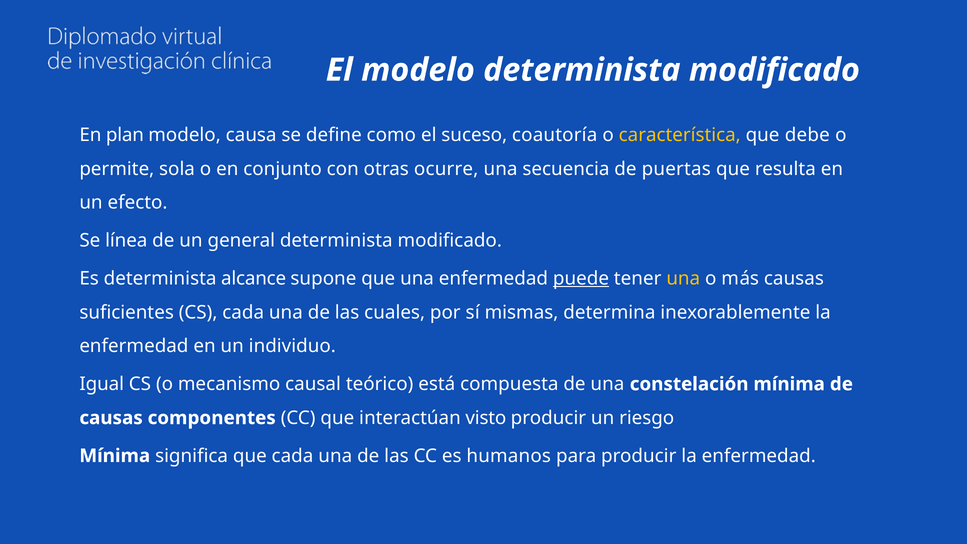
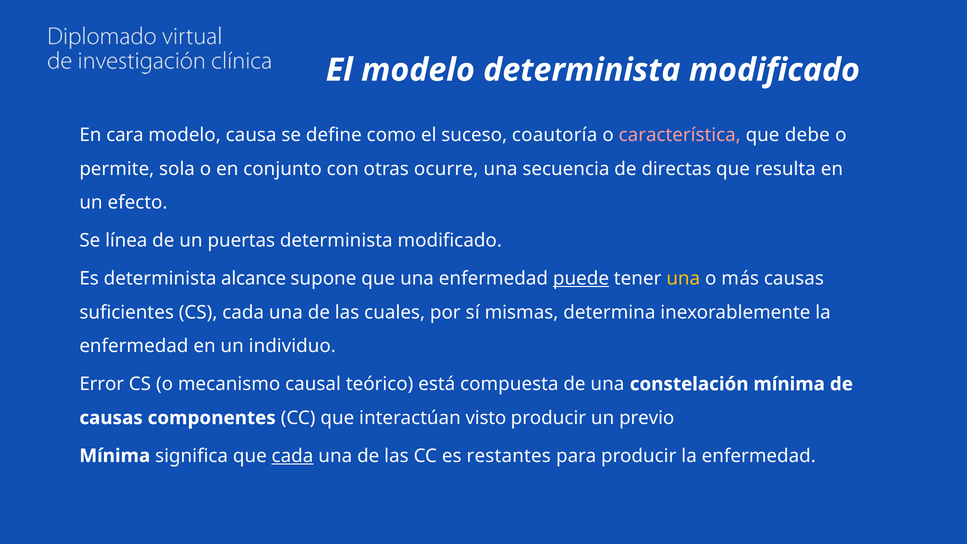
plan: plan -> cara (125, 135)
característica colour: yellow -> pink (680, 135)
puertas: puertas -> directas (676, 169)
general: general -> puertas (241, 241)
Igual: Igual -> Error (102, 384)
riesgo: riesgo -> previo (647, 418)
cada underline: none -> present (292, 456)
humanos: humanos -> restantes (509, 456)
